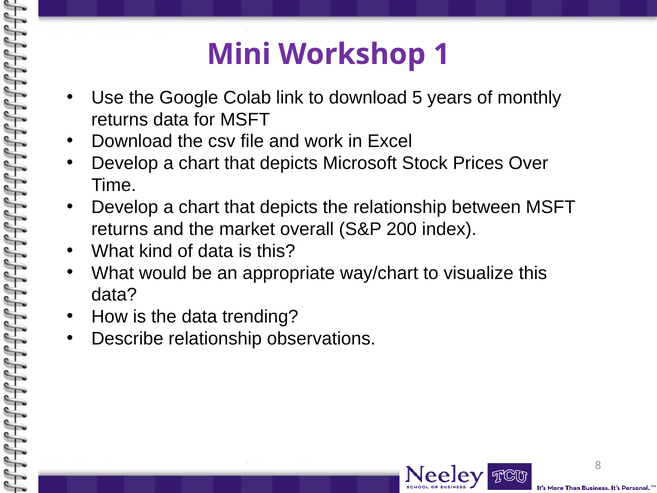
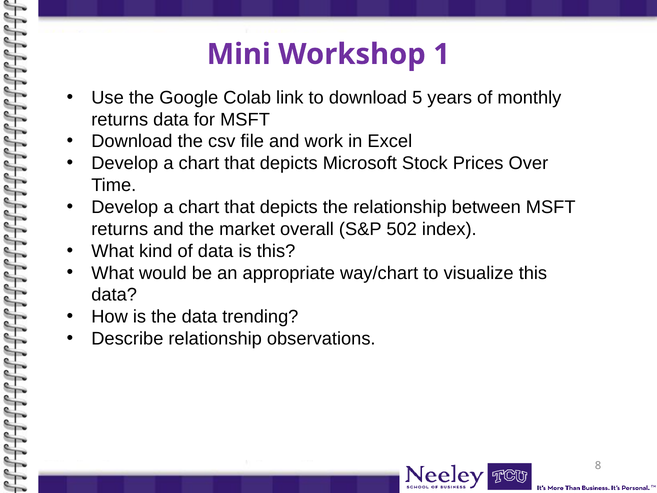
200: 200 -> 502 (402, 229)
